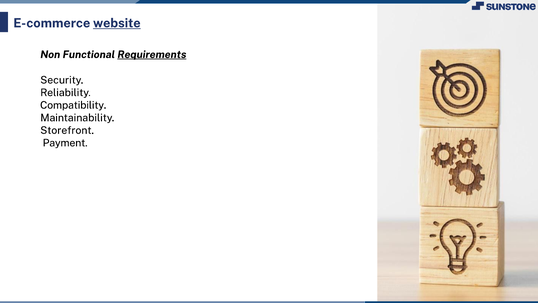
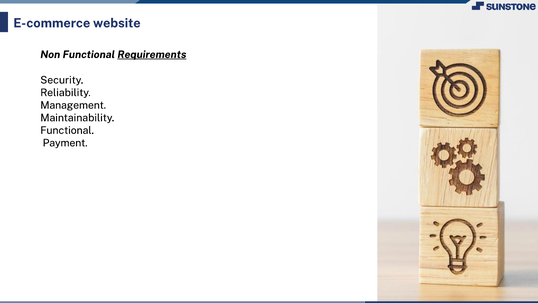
website underline: present -> none (117, 23)
Compatibility: Compatibility -> Management (73, 105)
Storefront: Storefront -> Functional (67, 130)
